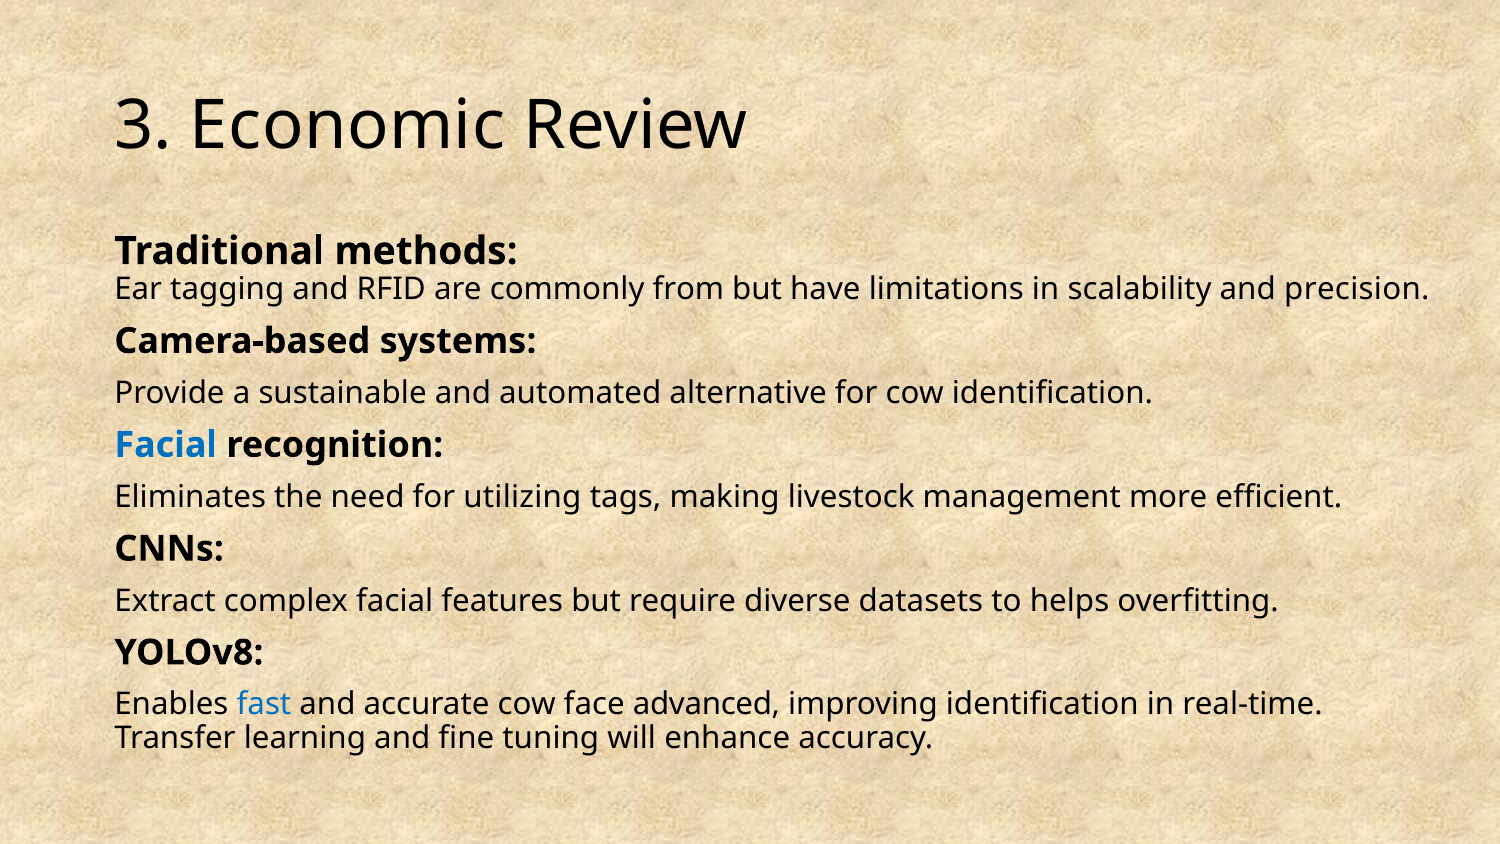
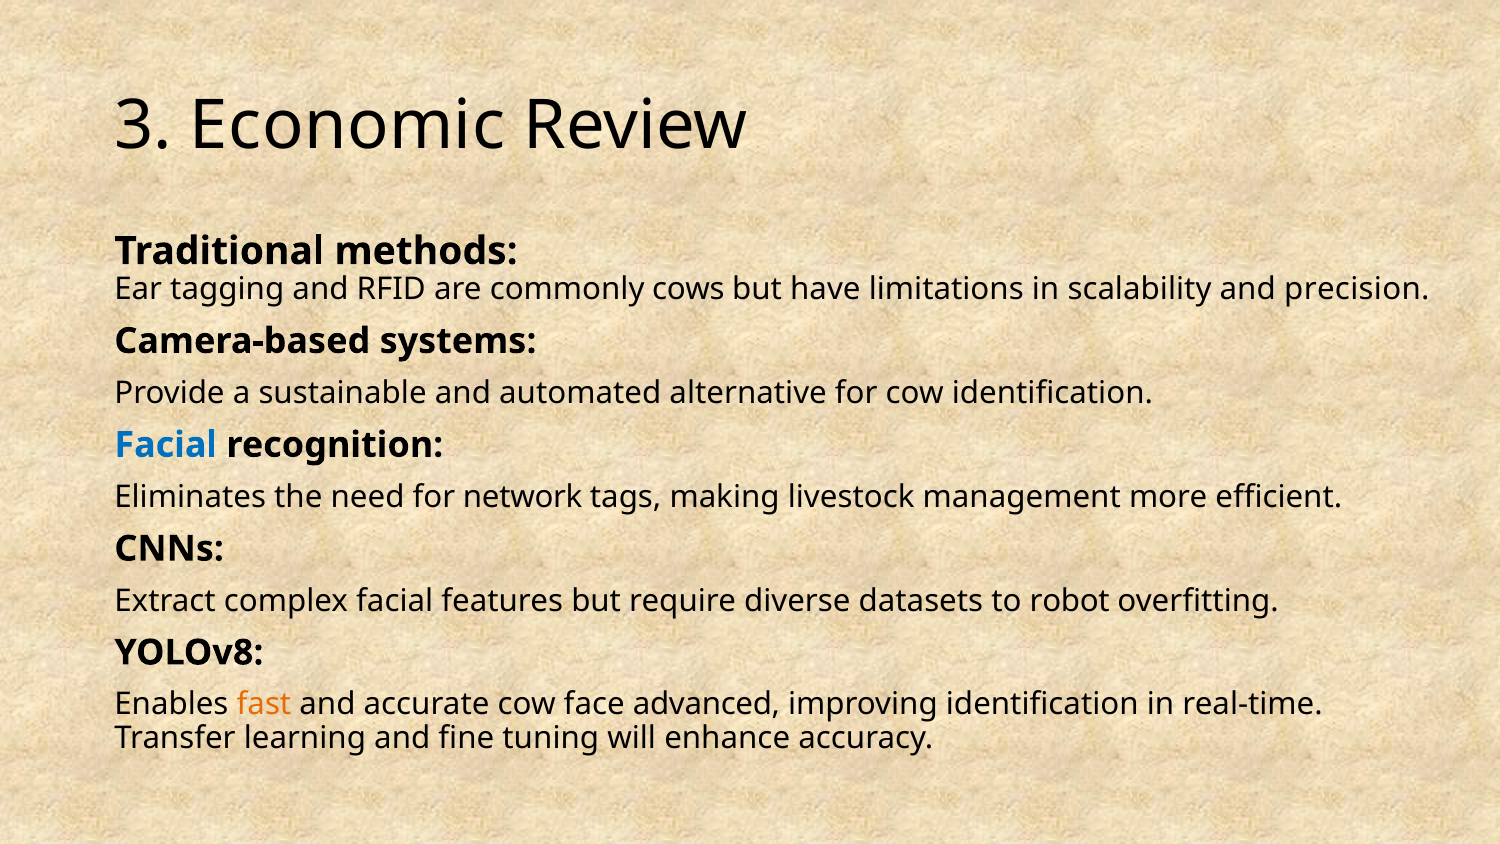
from: from -> cows (688, 289)
utilizing: utilizing -> network (523, 497)
helps: helps -> robot (1070, 601)
fast colour: blue -> orange (264, 704)
